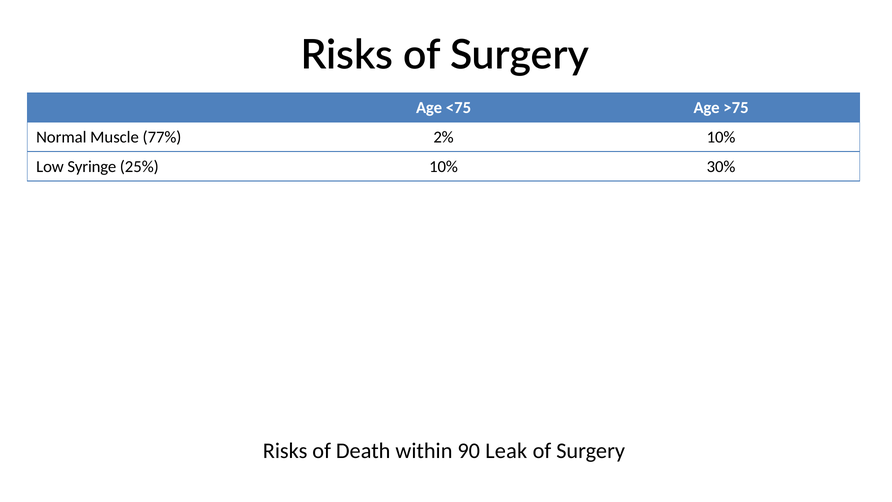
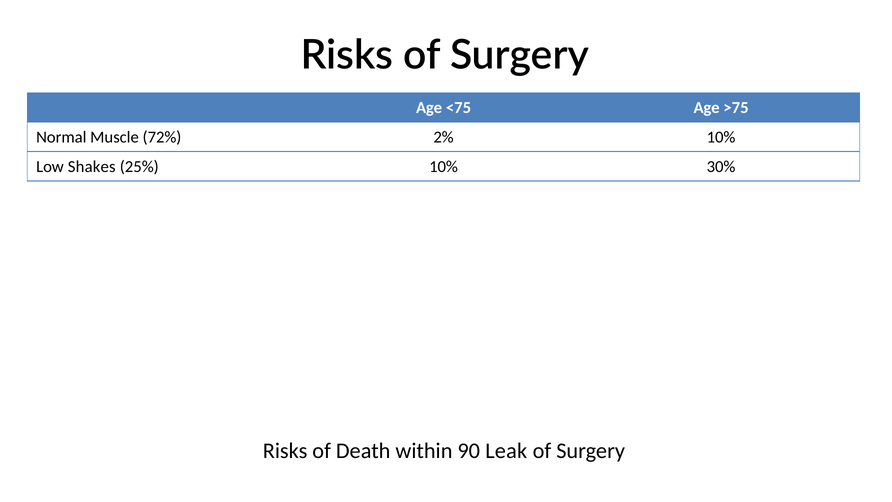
77%: 77% -> 72% (162, 137)
Syringe: Syringe -> Shakes (92, 166)
